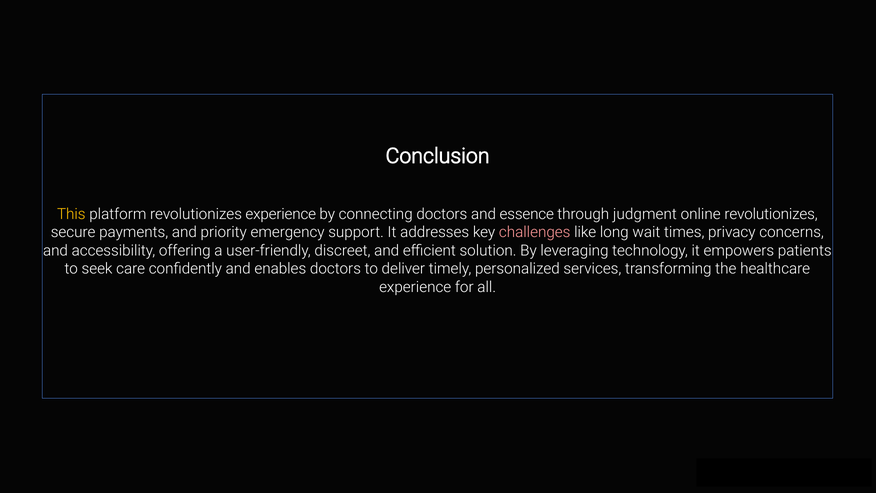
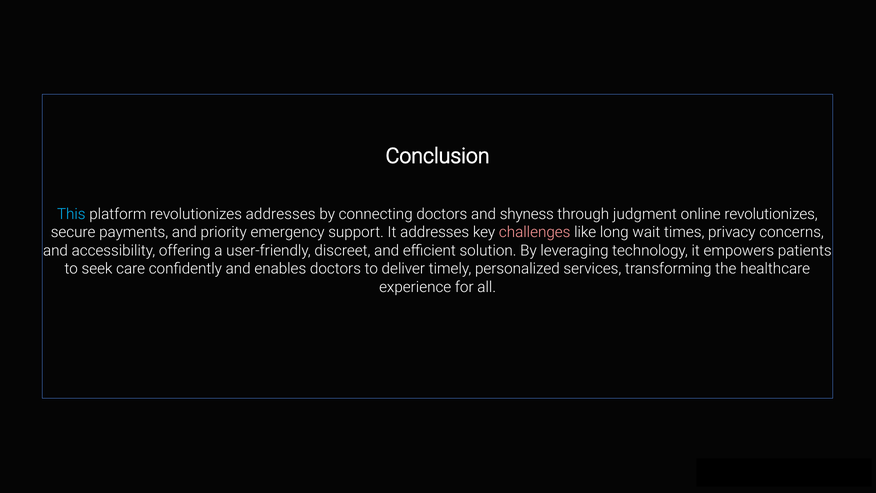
This colour: yellow -> light blue (71, 214)
revolutionizes experience: experience -> addresses (281, 214)
essence: essence -> shyness (527, 214)
